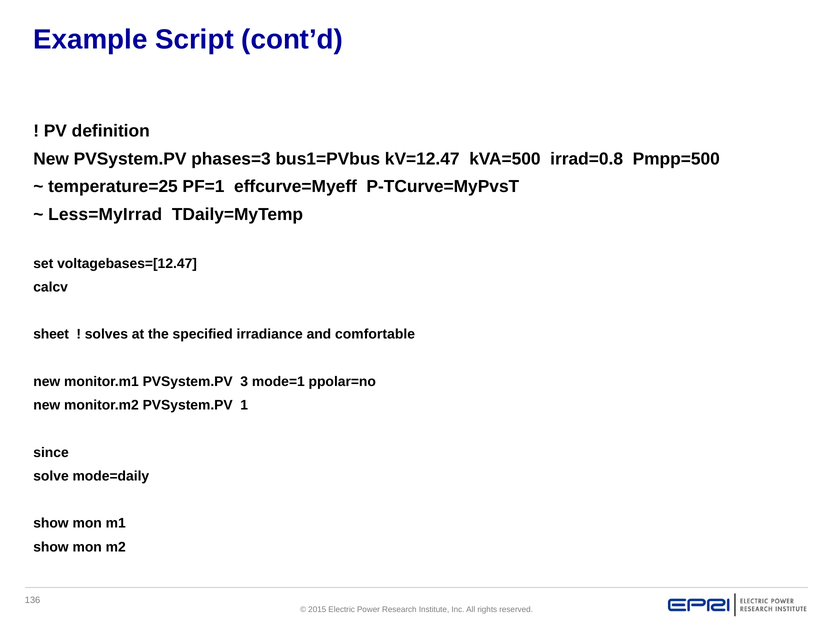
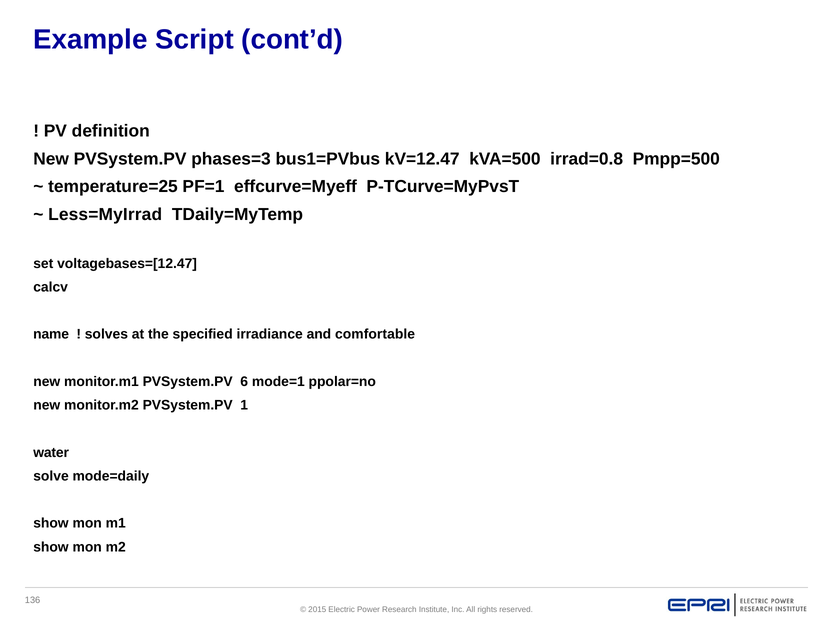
sheet: sheet -> name (51, 334)
3: 3 -> 6 (244, 381)
since: since -> water (51, 452)
